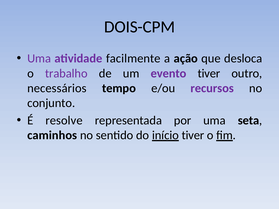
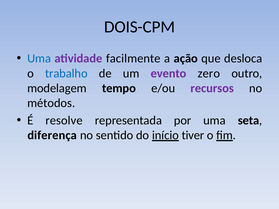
Uma colour: purple -> blue (39, 59)
trabalho colour: purple -> blue (66, 73)
evento tiver: tiver -> zero (209, 73)
necessários: necessários -> modelagem (57, 88)
conjunto: conjunto -> métodos (51, 103)
caminhos: caminhos -> diferença (52, 135)
